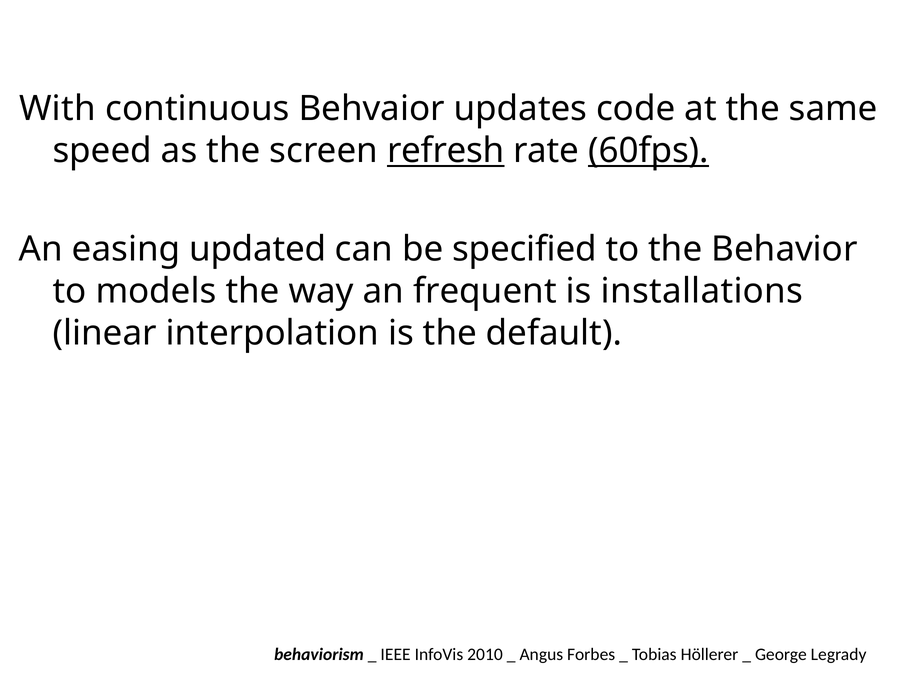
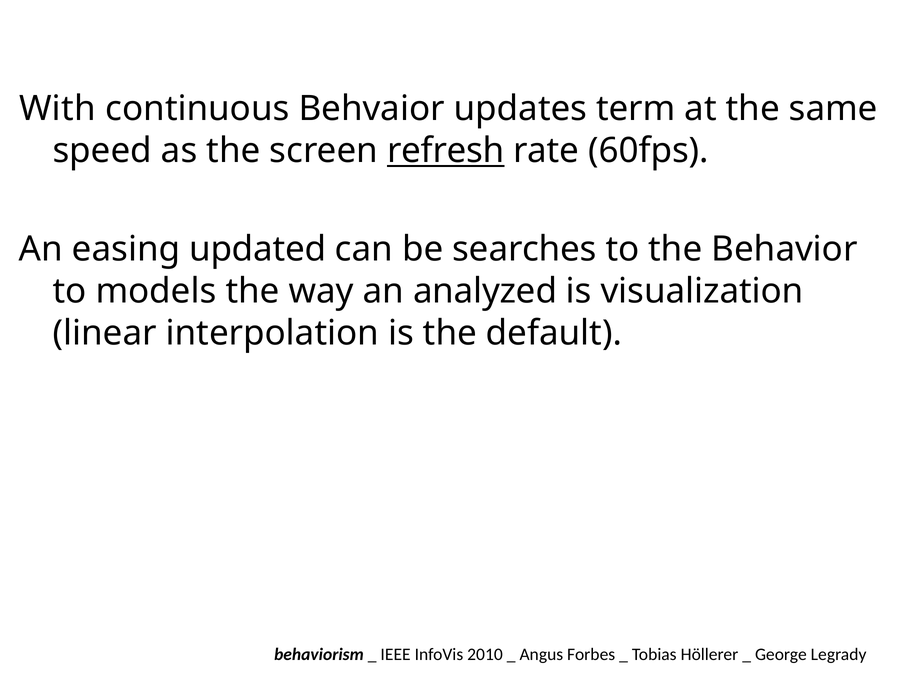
code: code -> term (636, 109)
60fps underline: present -> none (648, 151)
specified: specified -> searches (525, 249)
frequent: frequent -> analyzed (485, 291)
installations: installations -> visualization (702, 291)
